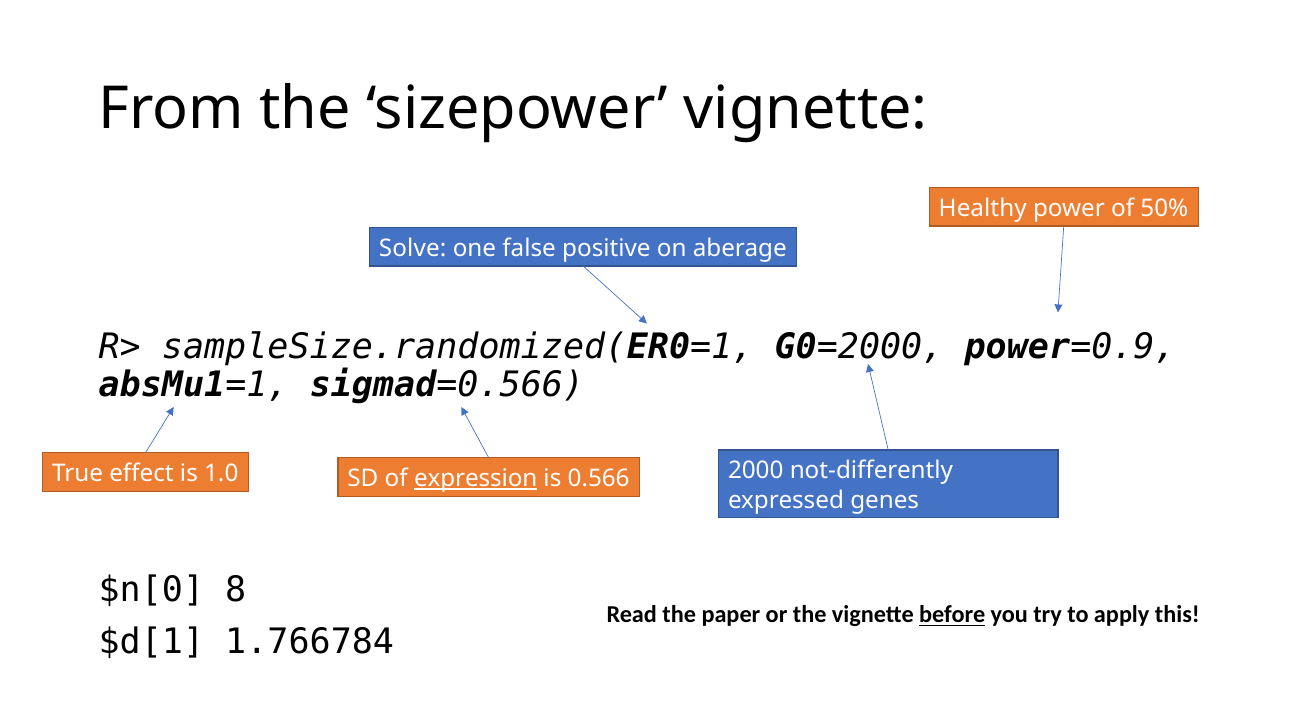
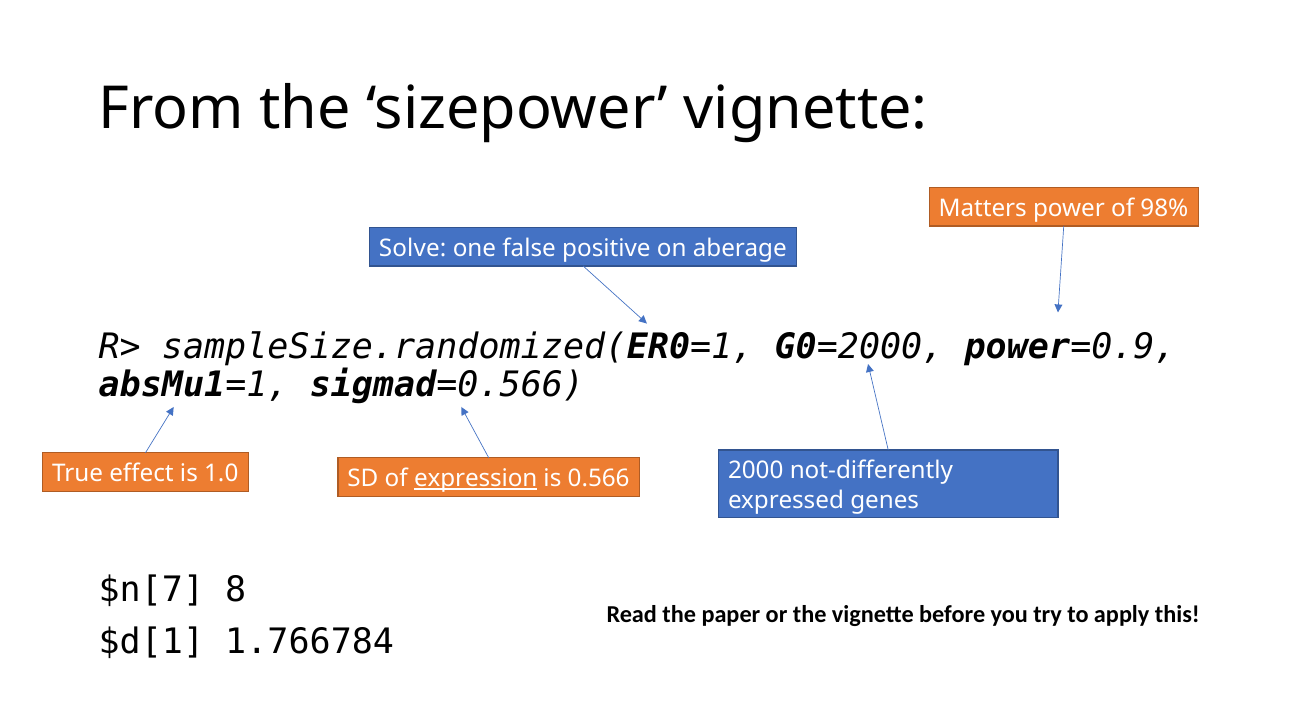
Healthy: Healthy -> Matters (983, 208)
50%: 50% -> 98% (1164, 208)
$n[0: $n[0 -> $n[7 (151, 590)
before underline: present -> none (952, 615)
